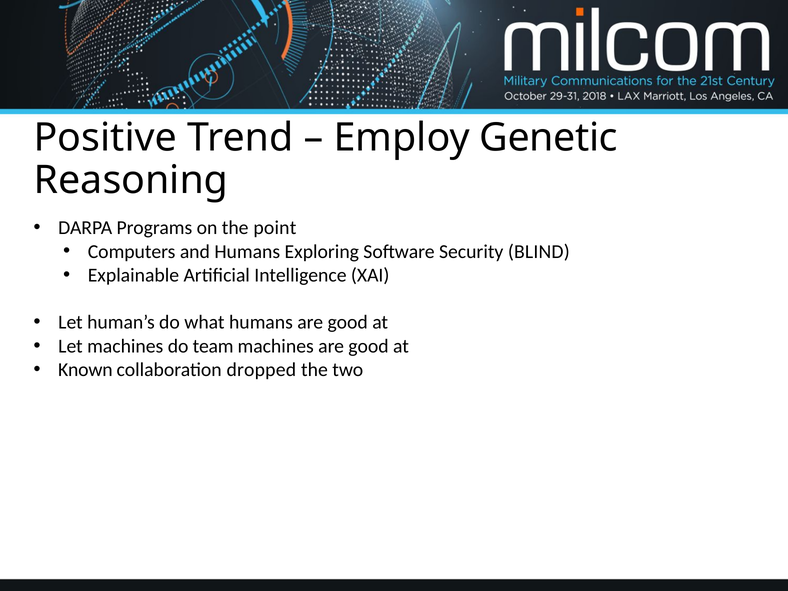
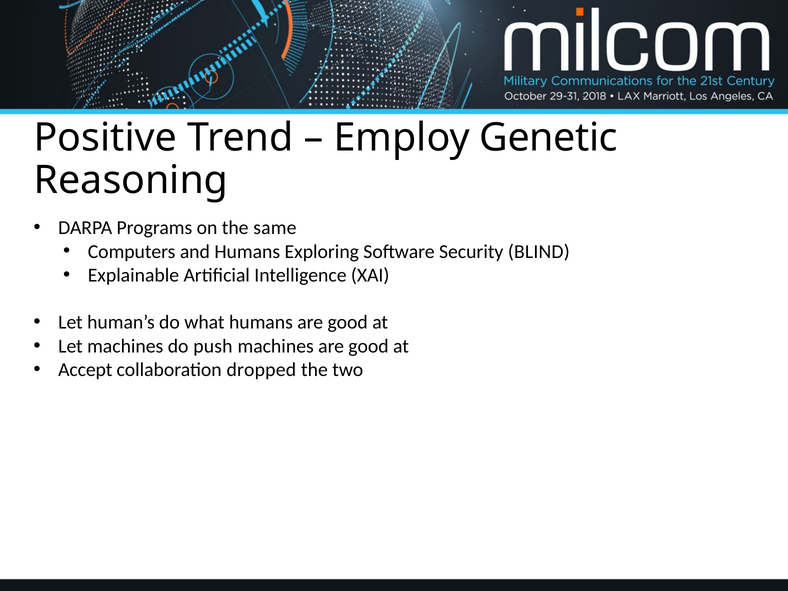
point: point -> same (275, 228)
team: team -> push (213, 346)
Known: Known -> Accept (85, 370)
